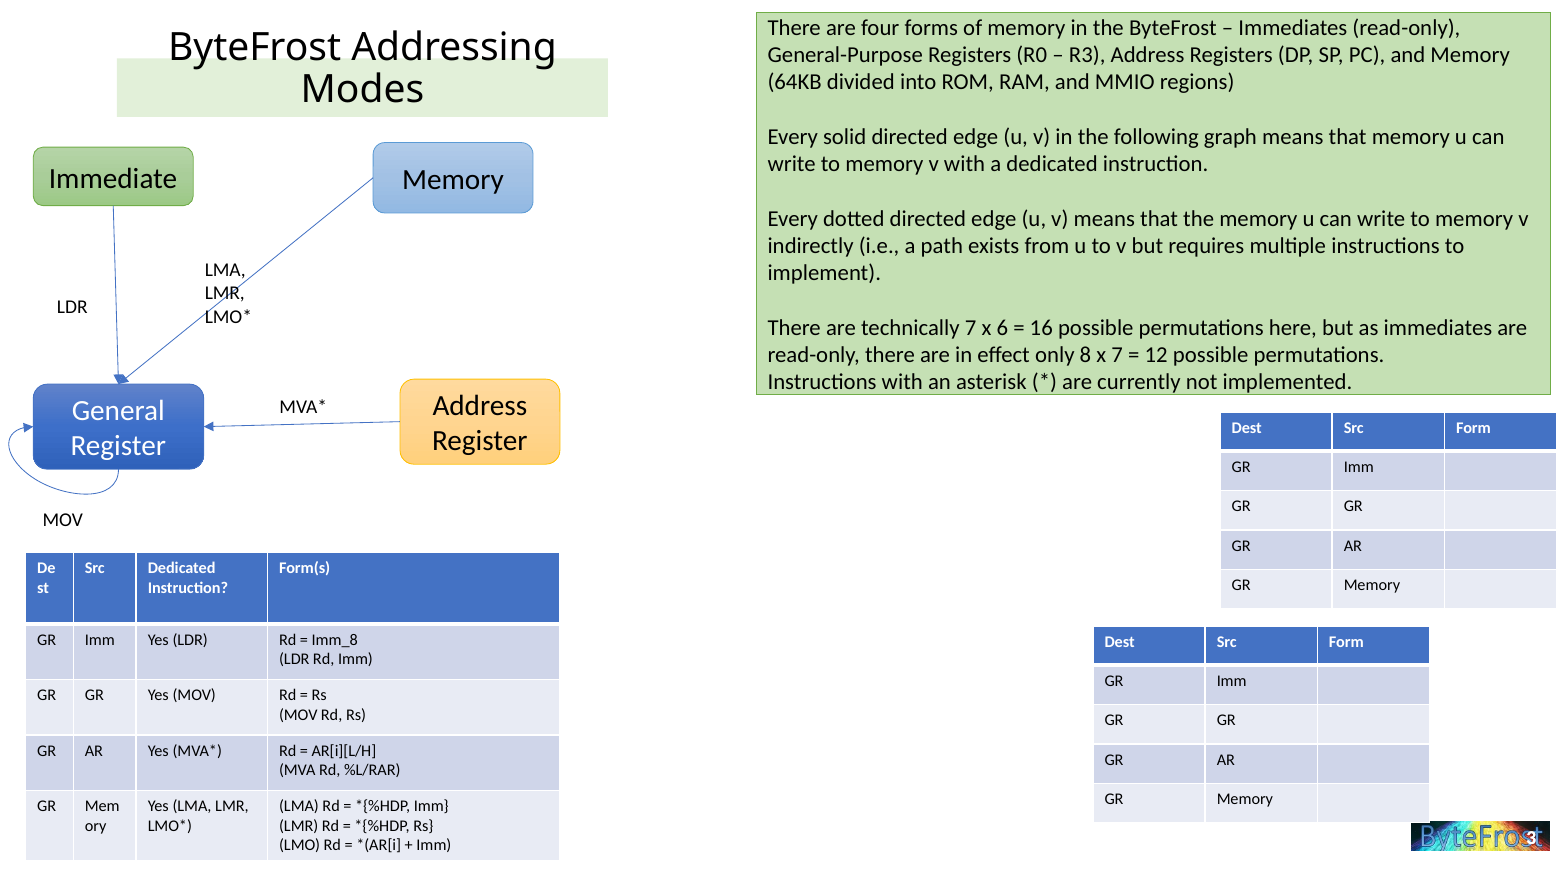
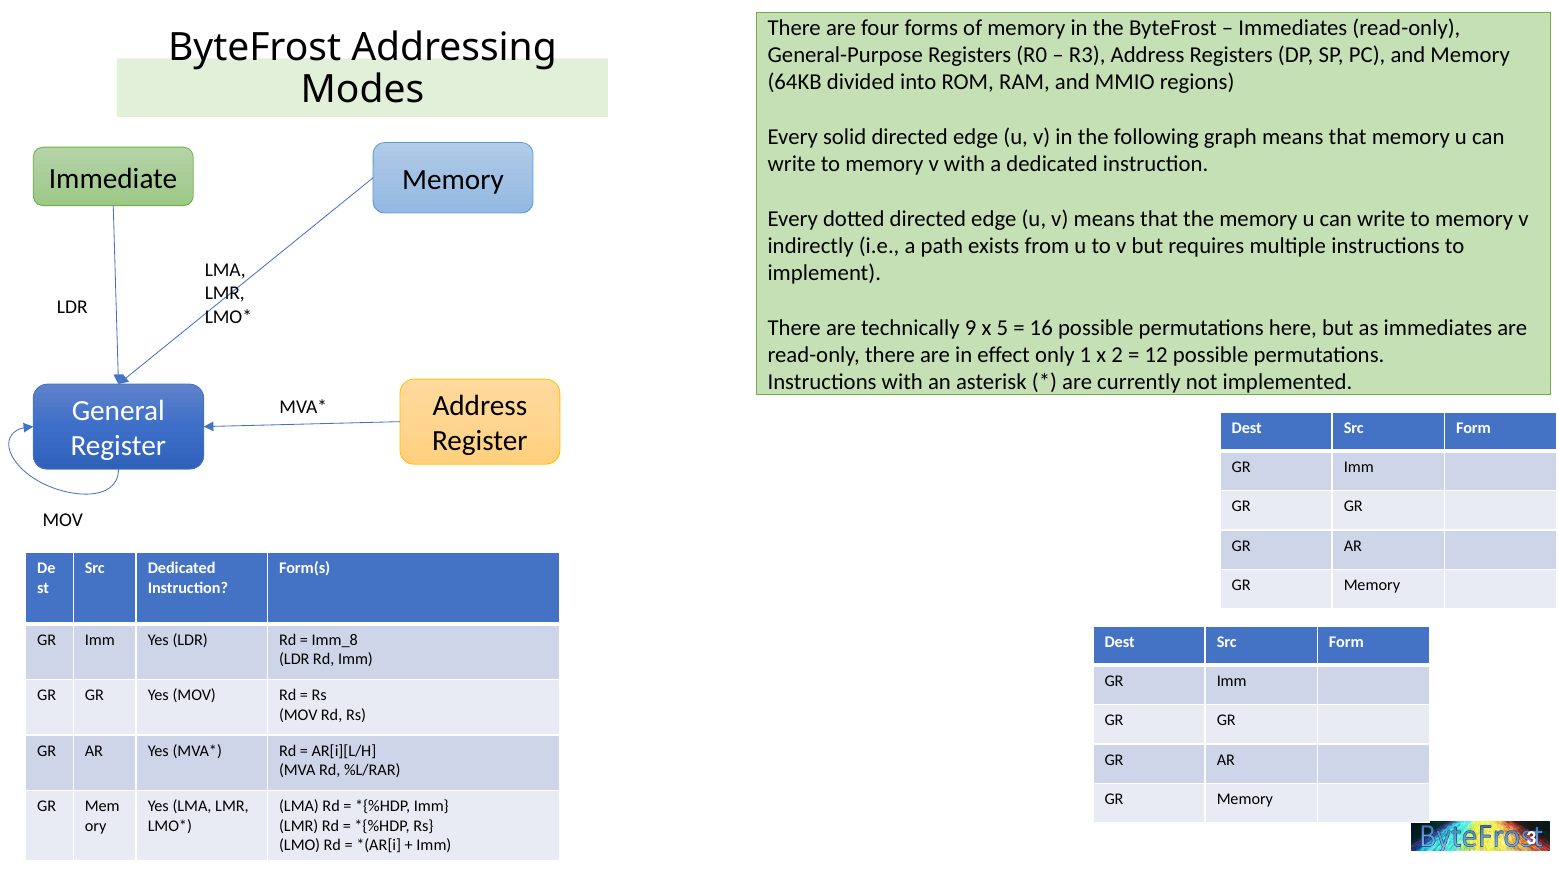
technically 7: 7 -> 9 (971, 328)
6: 6 -> 5 (1002, 328)
8: 8 -> 1 (1085, 355)
x 7: 7 -> 2 (1117, 355)
